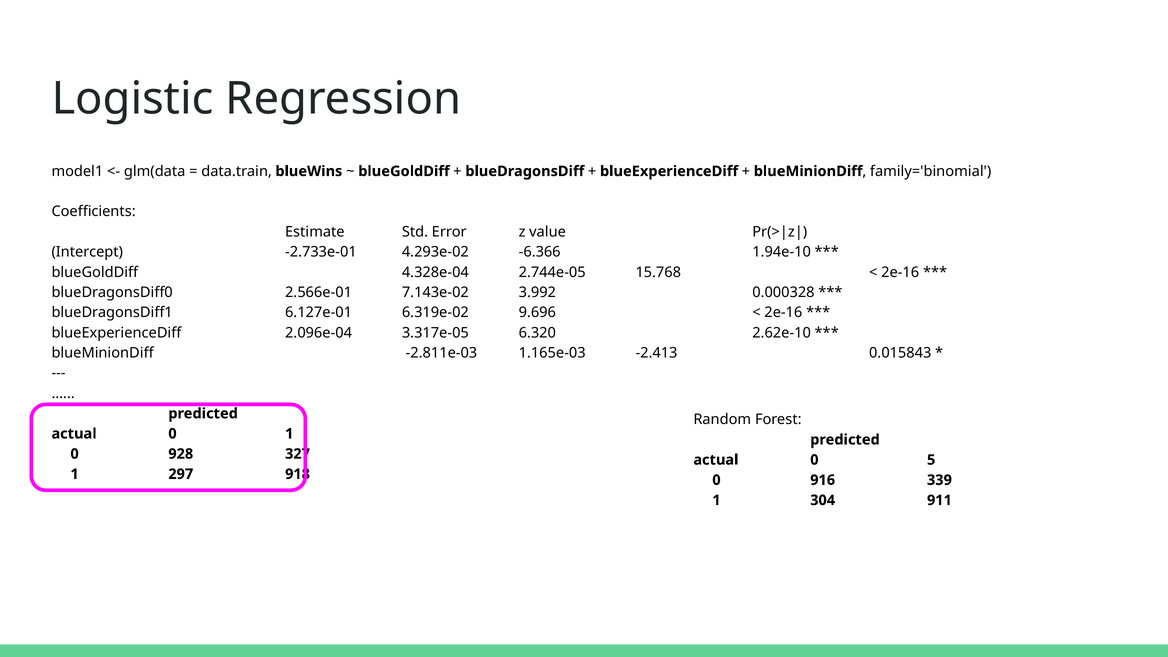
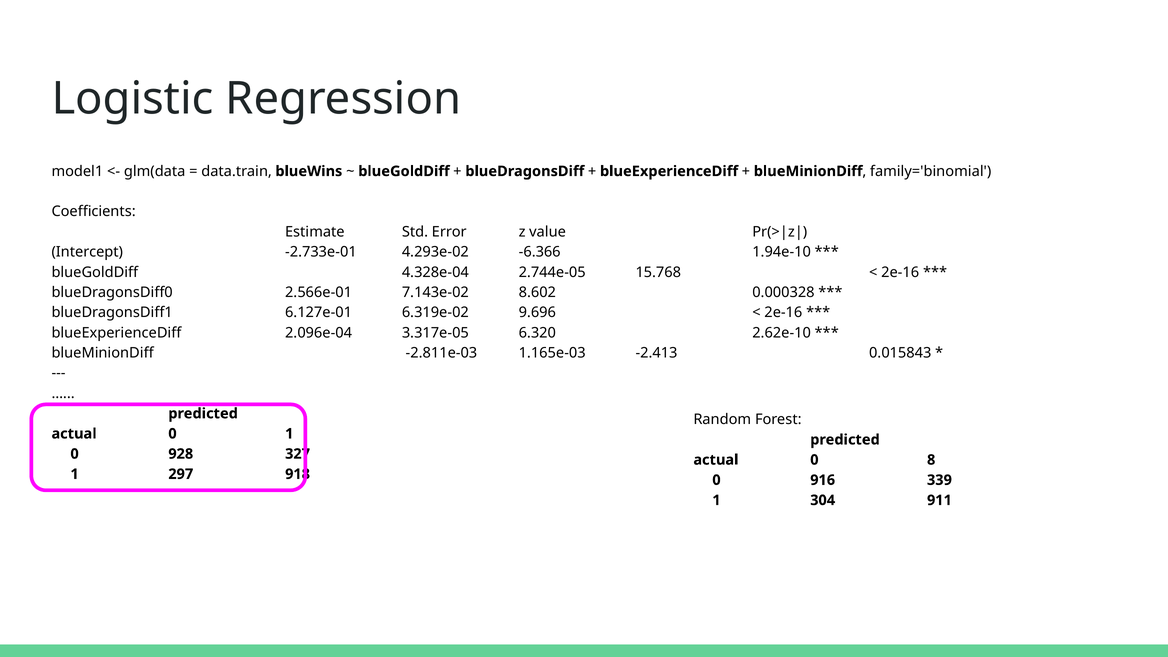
3.992: 3.992 -> 8.602 (537, 292)
5: 5 -> 8 (931, 460)
